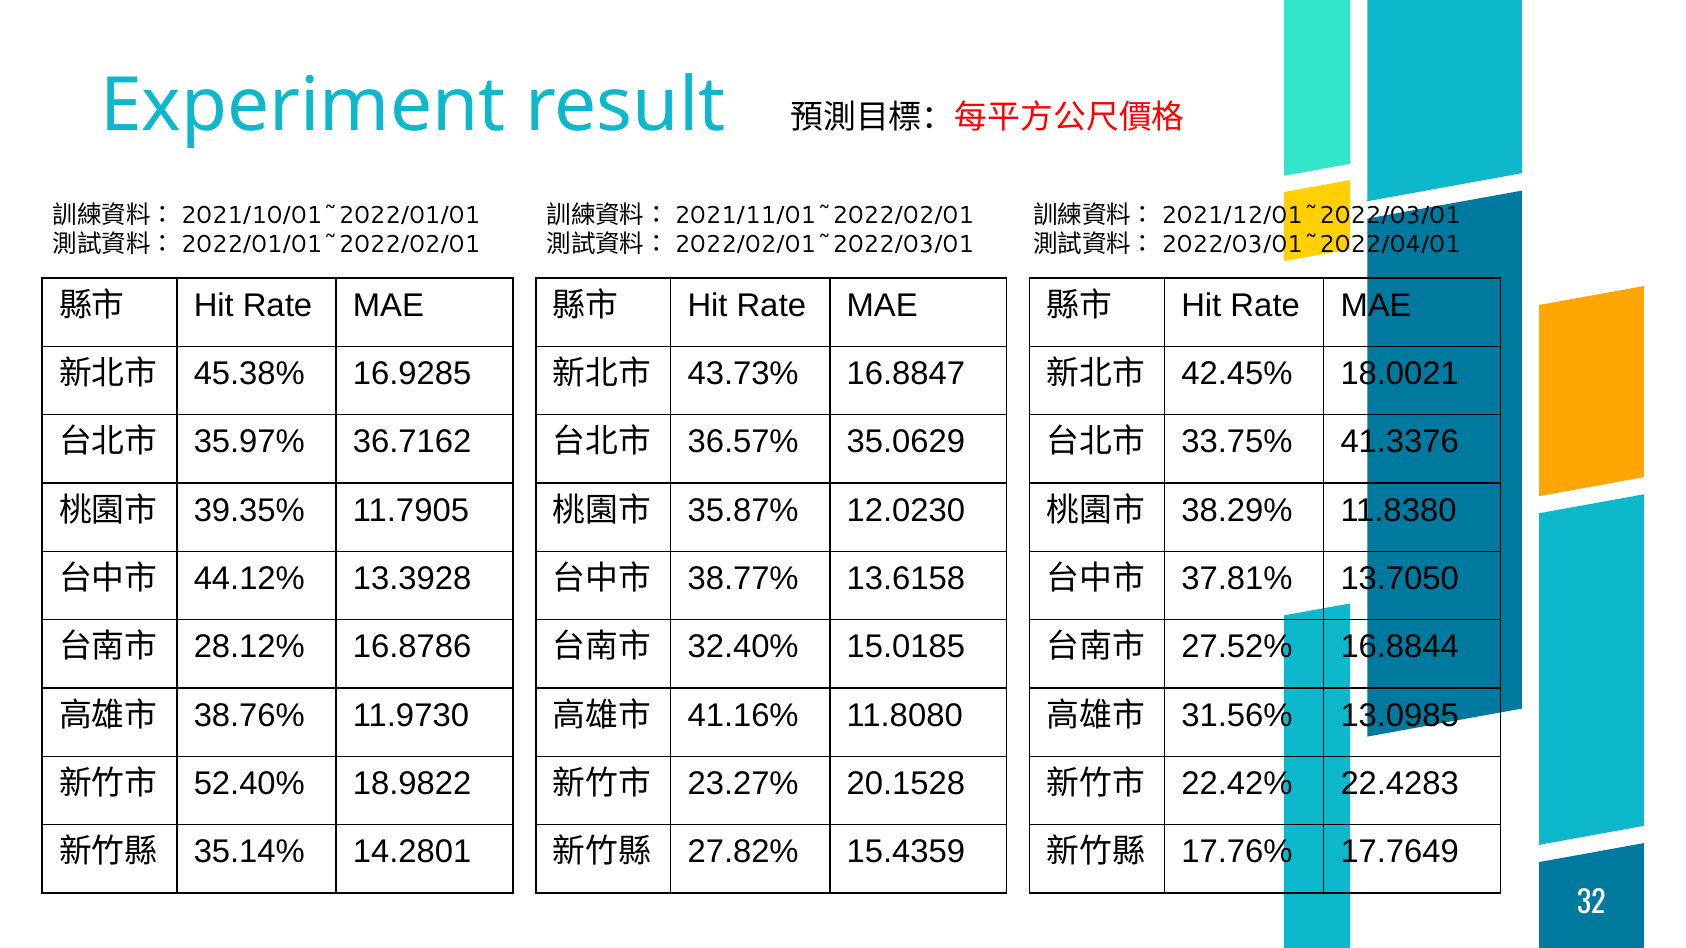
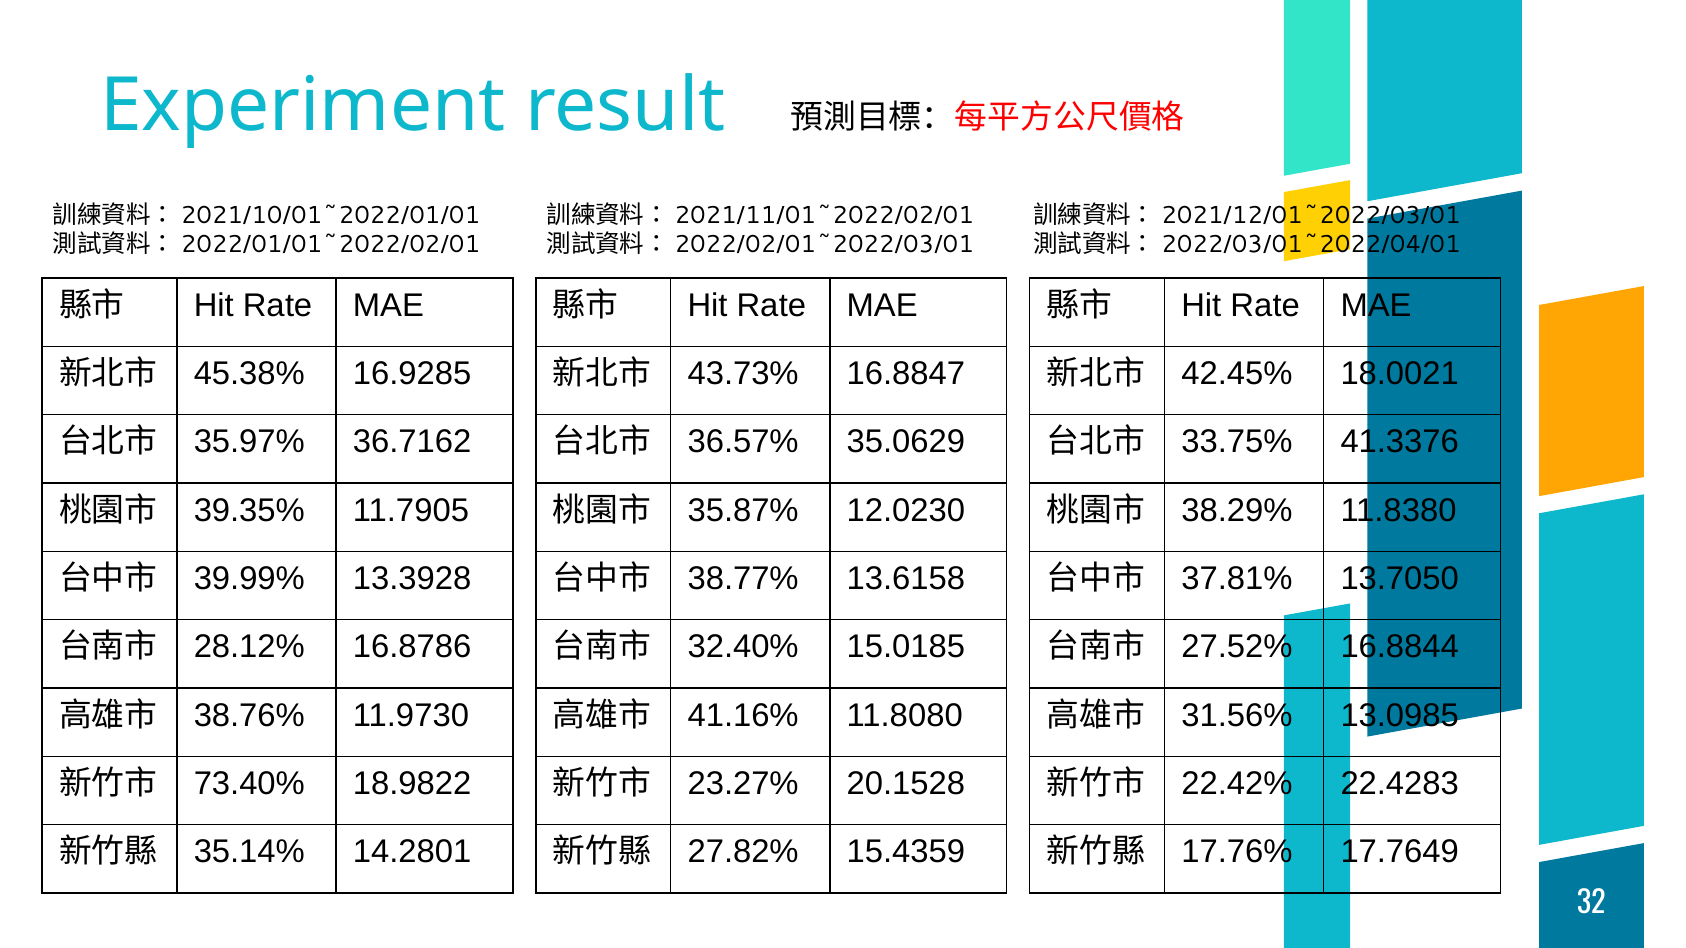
44.12%: 44.12% -> 39.99% (249, 579)
52.40%: 52.40% -> 73.40% (249, 784)
